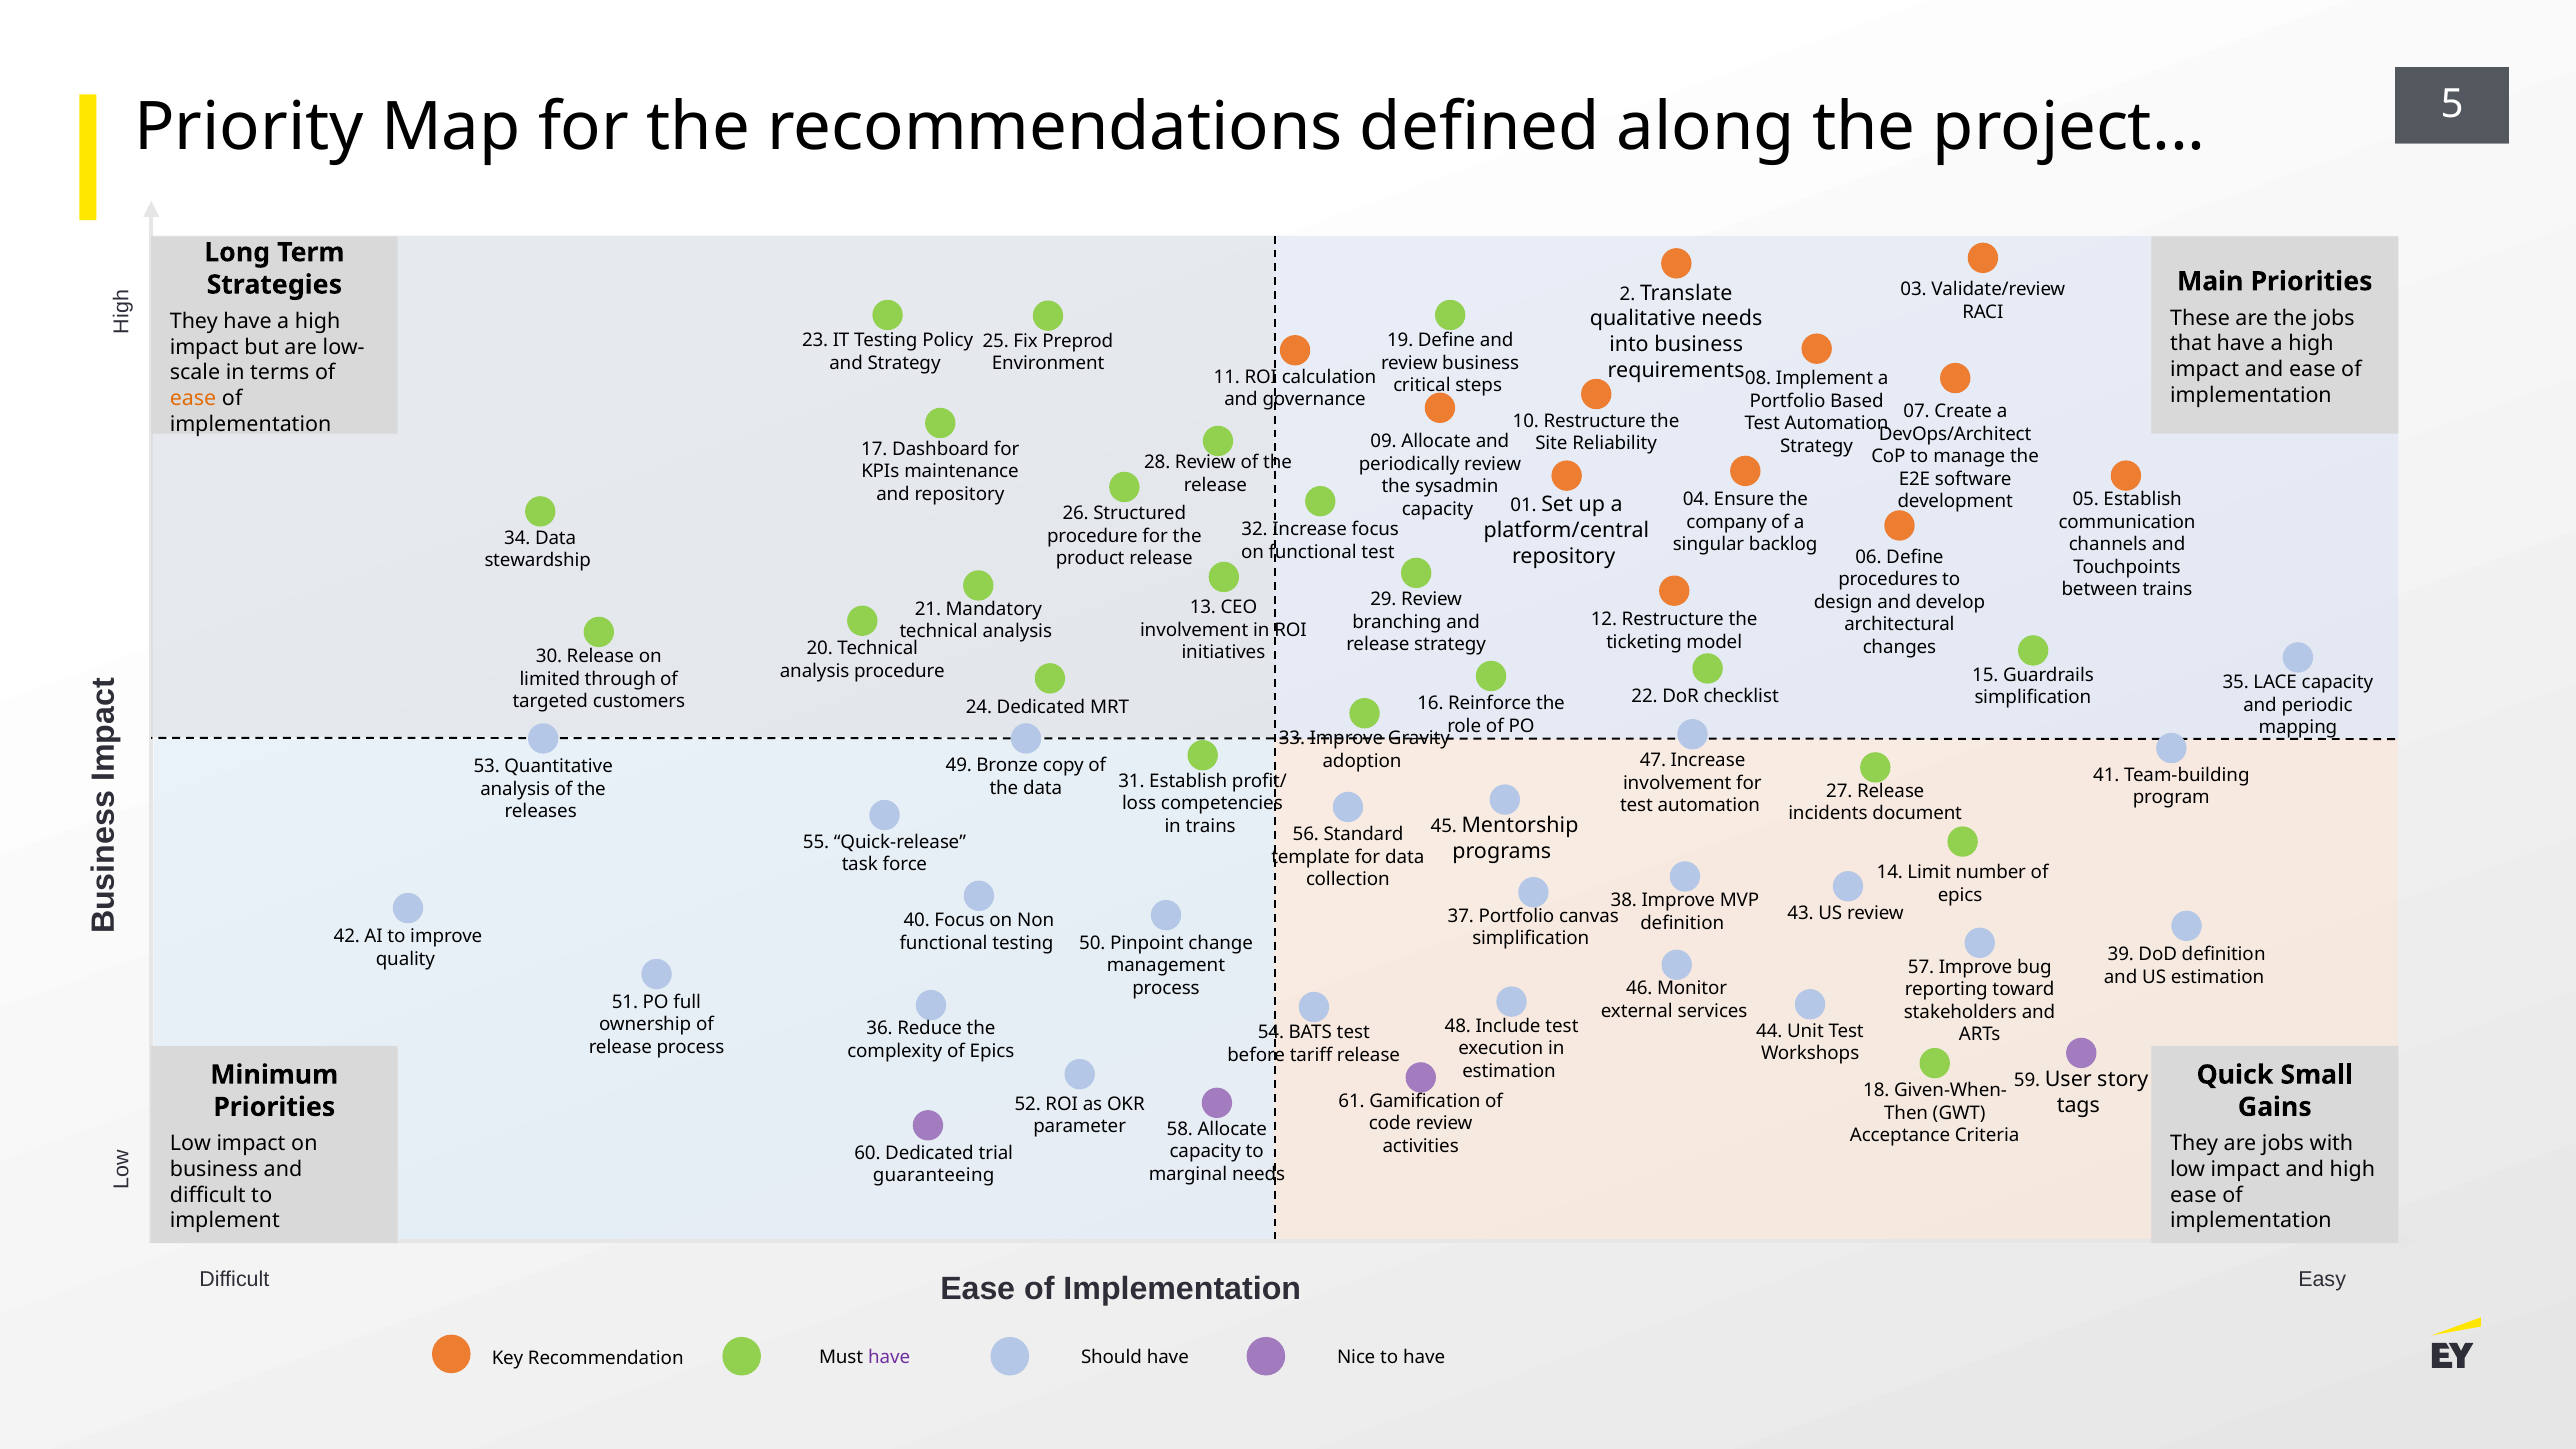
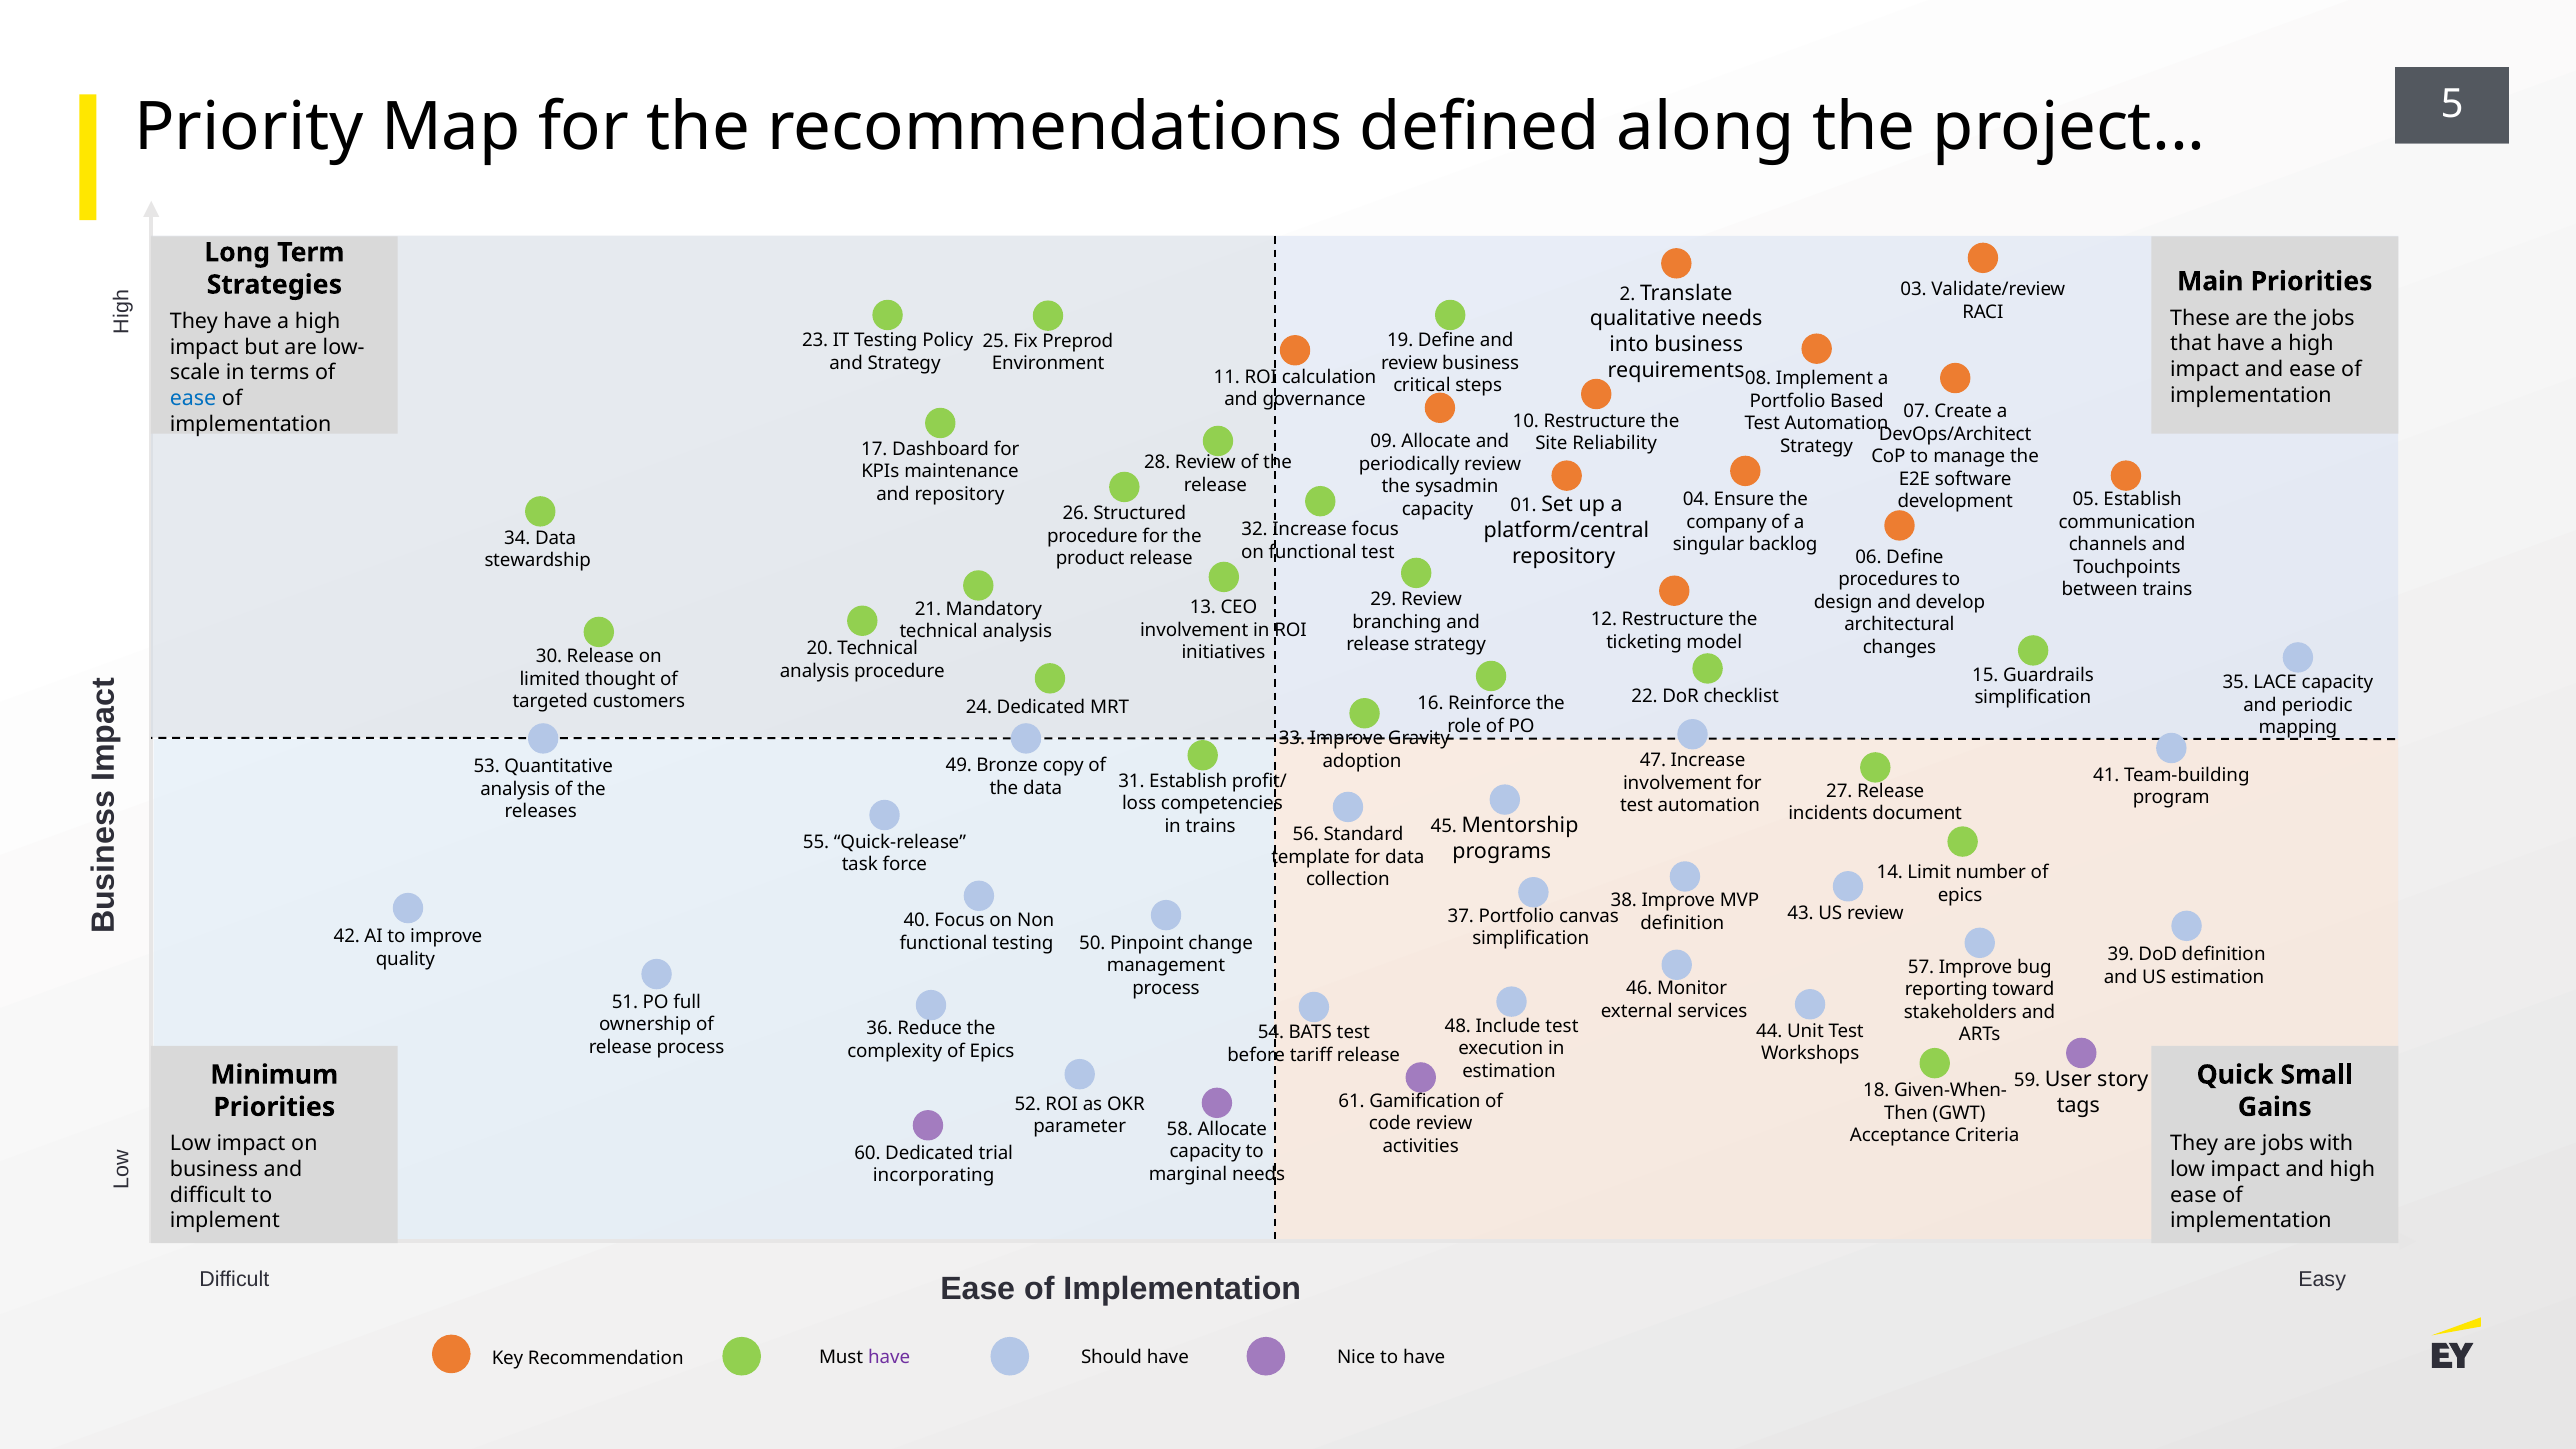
ease colour: orange -> blue (193, 399)
through: through -> thought (620, 679)
guaranteeing: guaranteeing -> incorporating (934, 1175)
